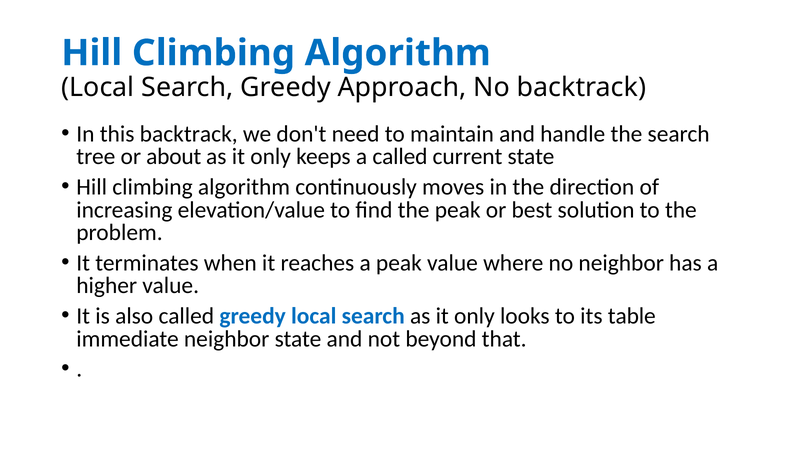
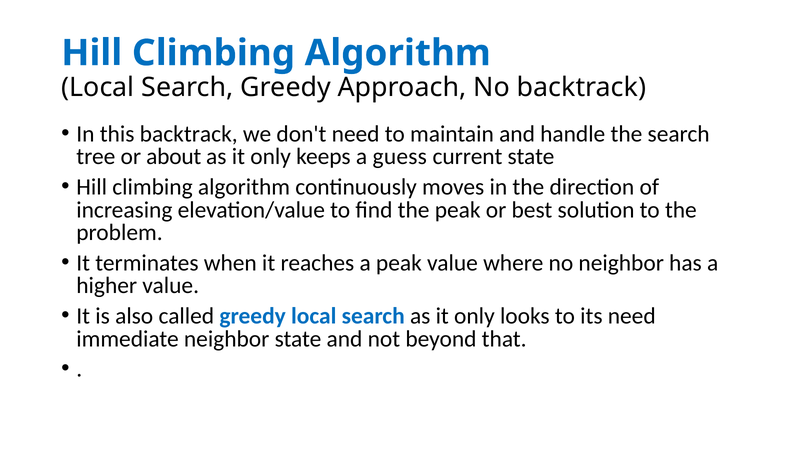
a called: called -> guess (400, 157)
its table: table -> need (632, 316)
